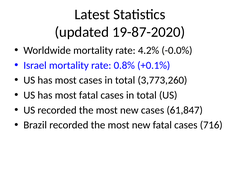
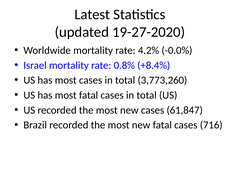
19-87-2020: 19-87-2020 -> 19-27-2020 (149, 32)
+0.1%: +0.1% -> +8.4% (154, 65)
